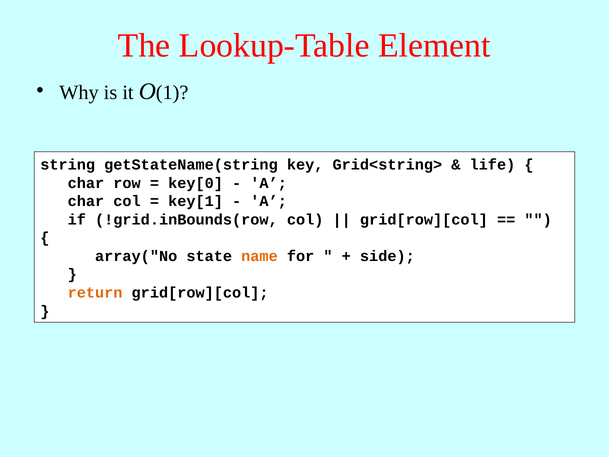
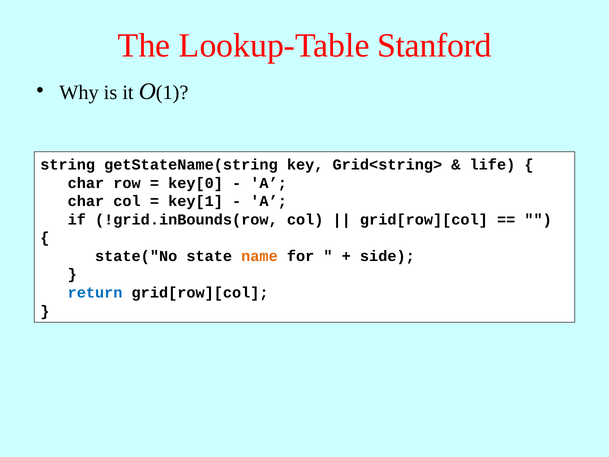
Element: Element -> Stanford (435, 45)
array("No: array("No -> state("No (136, 256)
return colour: orange -> blue (95, 293)
